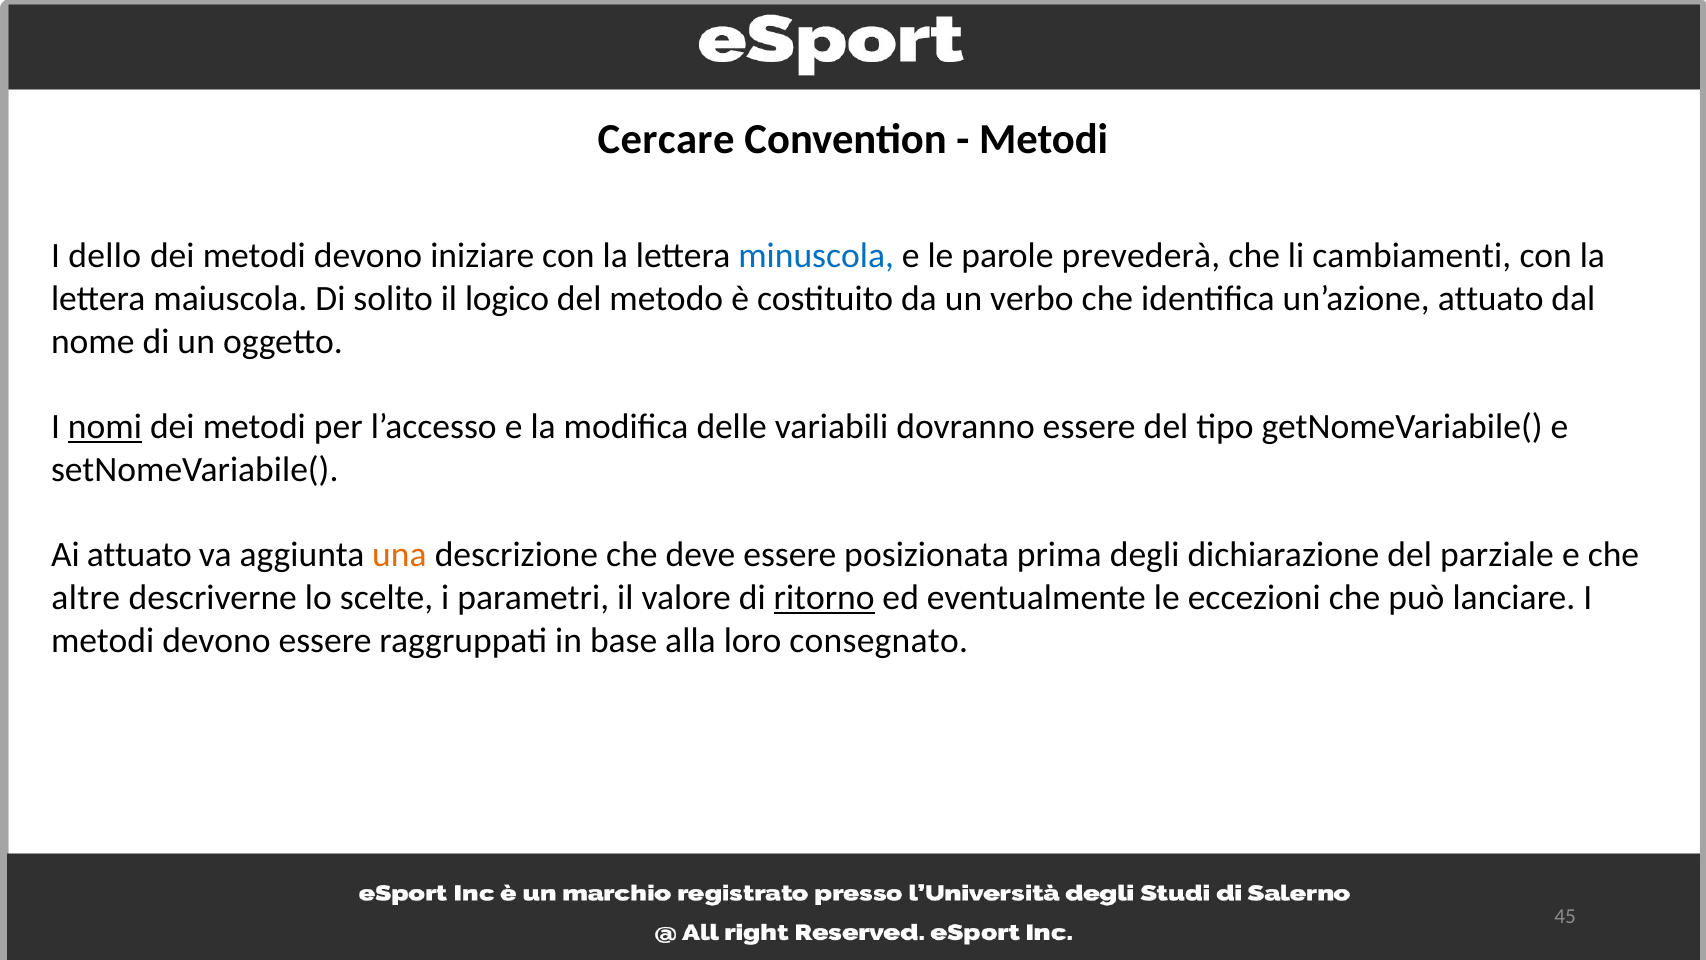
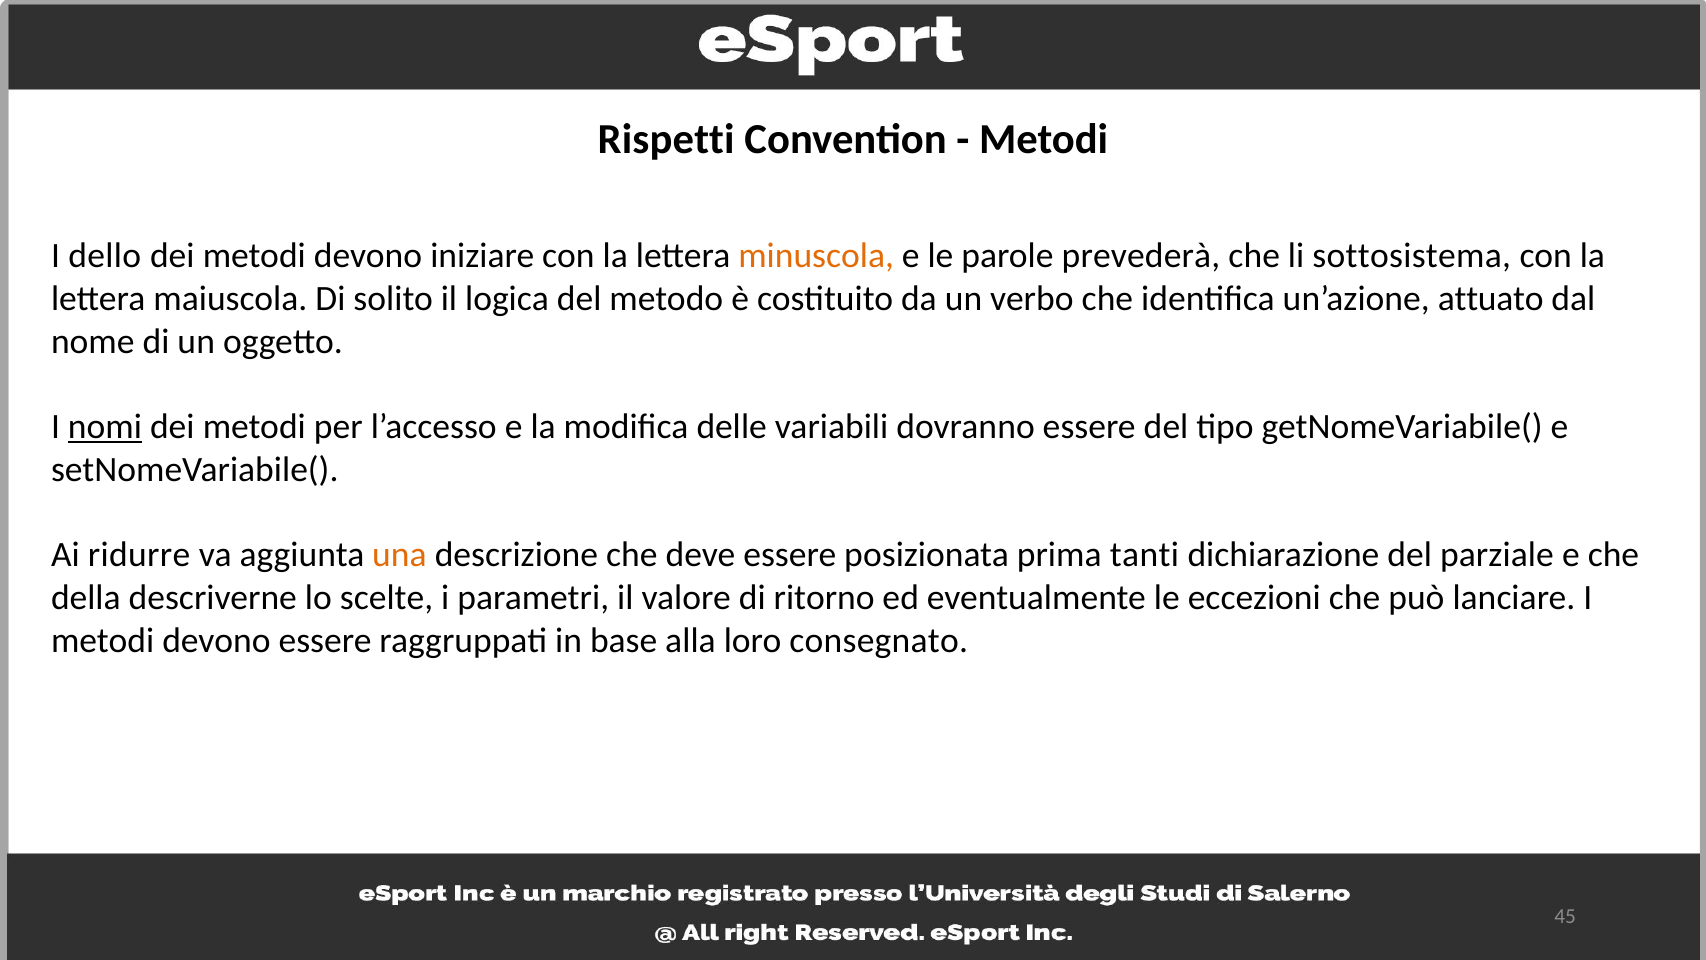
Cercare: Cercare -> Rispetti (666, 139)
minuscola colour: blue -> orange (816, 256)
cambiamenti: cambiamenti -> sottosistema (1412, 256)
logico: logico -> logica (507, 299)
Ai attuato: attuato -> ridurre (139, 555)
degli: degli -> tanti (1144, 555)
altre: altre -> della (86, 597)
ritorno underline: present -> none (824, 597)
